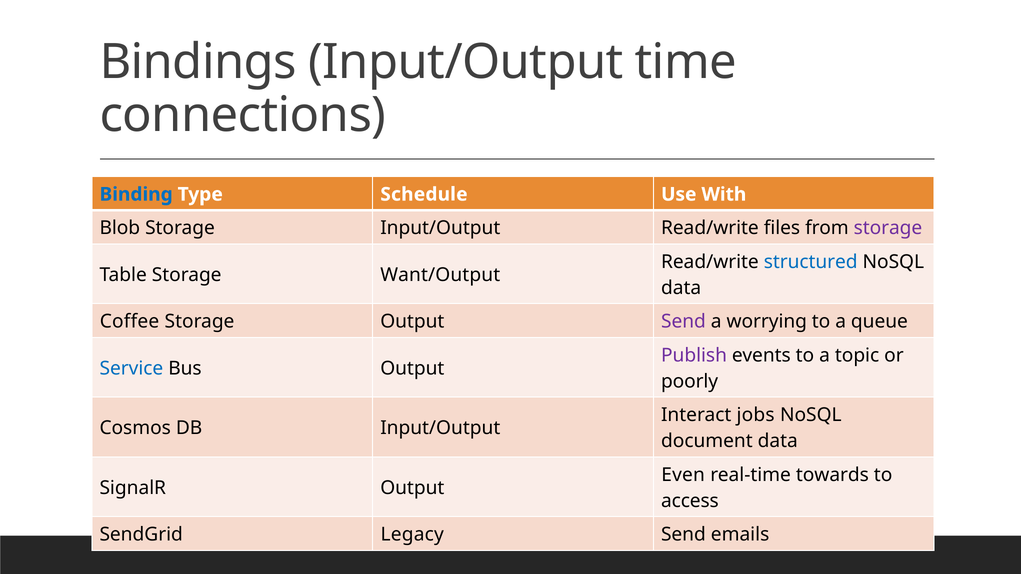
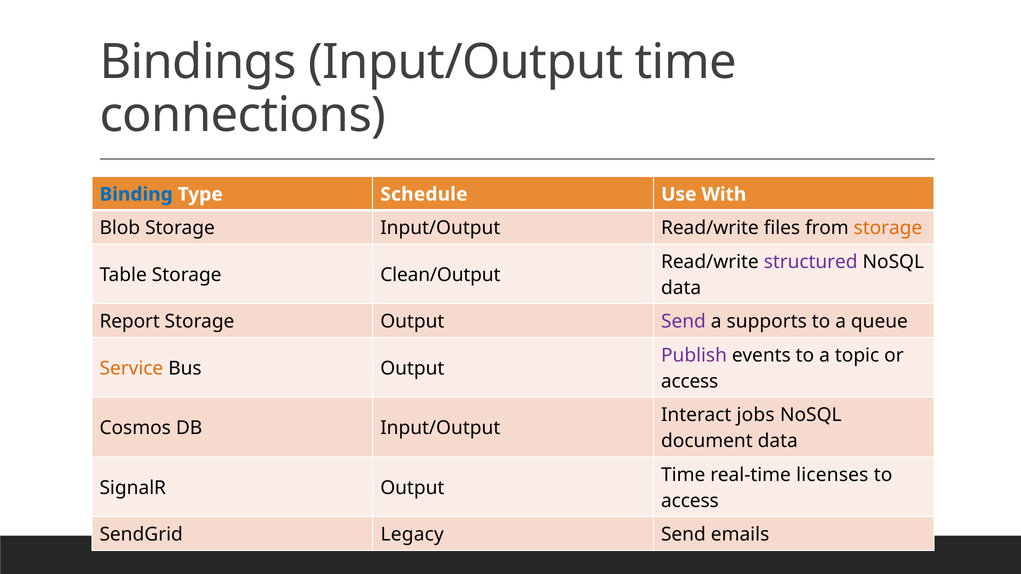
storage colour: purple -> orange (888, 228)
structured colour: blue -> purple (811, 262)
Want/Output: Want/Output -> Clean/Output (440, 275)
Coffee: Coffee -> Report (130, 322)
worrying: worrying -> supports (767, 322)
Service colour: blue -> orange (131, 368)
poorly: poorly -> access (690, 381)
Even: Even -> Time (683, 475)
towards: towards -> licenses (832, 475)
